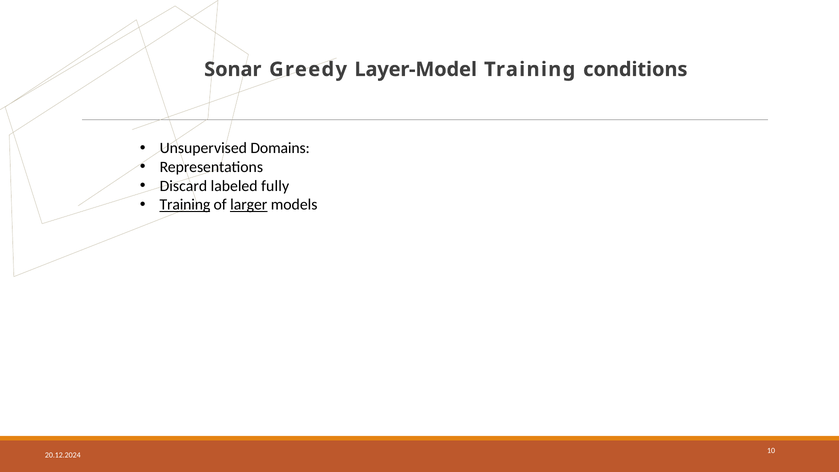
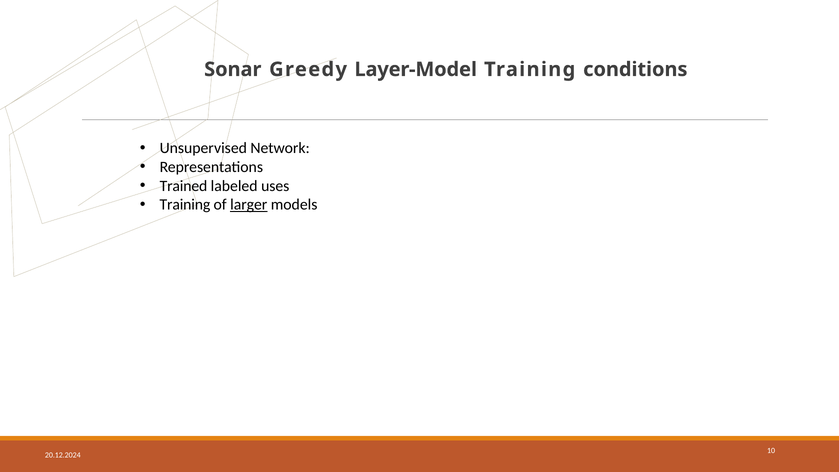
Domains: Domains -> Network (280, 148)
Discard: Discard -> Trained (183, 186)
fully: fully -> uses (275, 186)
Training underline: present -> none (185, 205)
